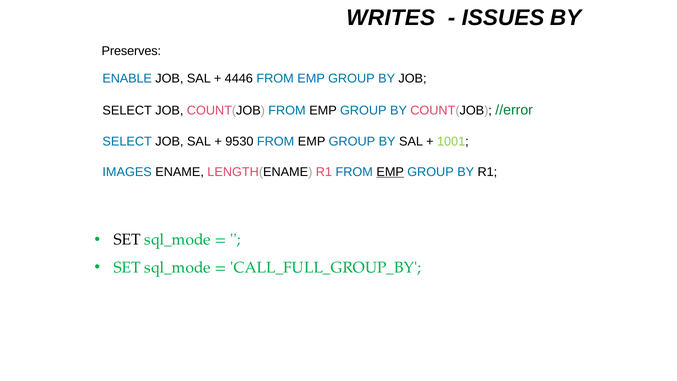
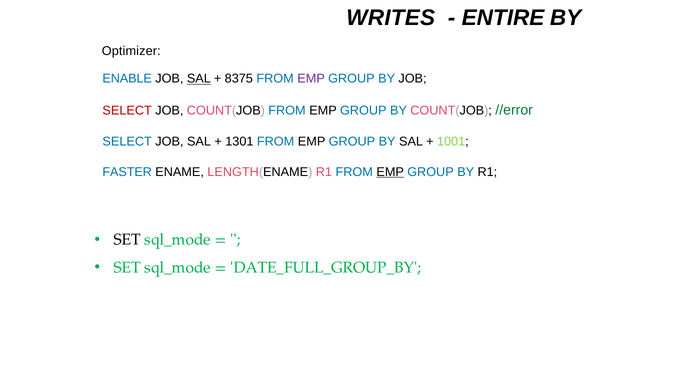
ISSUES: ISSUES -> ENTIRE (503, 18)
Preserves: Preserves -> Optimizer (131, 51)
SAL underline: none -> present (199, 79)
4446: 4446 -> 8375 (239, 79)
EMP colour: blue -> purple (311, 79)
SELECT colour: black -> red (127, 111)
9530: 9530 -> 1301 (239, 141)
IMAGES: IMAGES -> FASTER (127, 172)
CALL_FULL_GROUP_BY: CALL_FULL_GROUP_BY -> DATE_FULL_GROUP_BY (326, 268)
